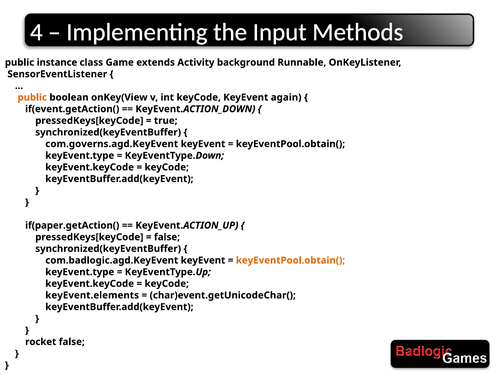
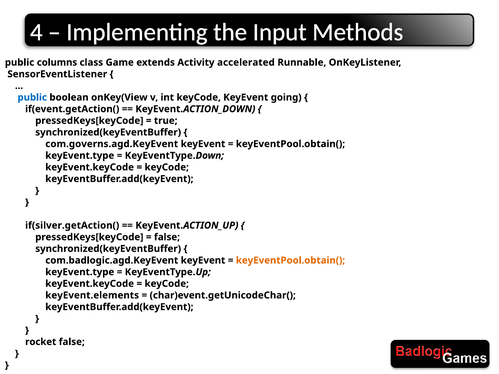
instance: instance -> columns (57, 62)
background: background -> accelerated (246, 62)
public colour: orange -> blue (32, 97)
again: again -> going (286, 97)
if(paper.getAction(: if(paper.getAction( -> if(silver.getAction( (72, 226)
